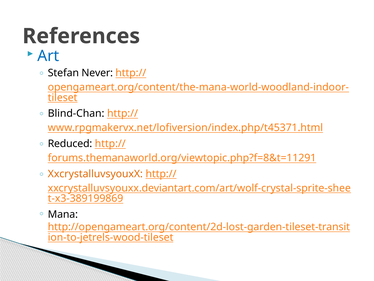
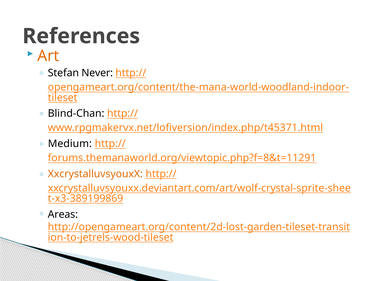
Art colour: blue -> orange (48, 56)
Reduced: Reduced -> Medium (70, 143)
Mana: Mana -> Areas (63, 214)
